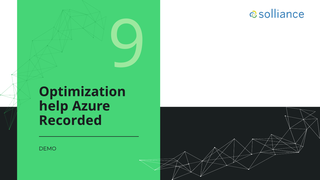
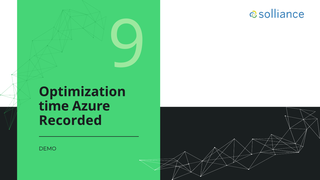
help: help -> time (54, 106)
